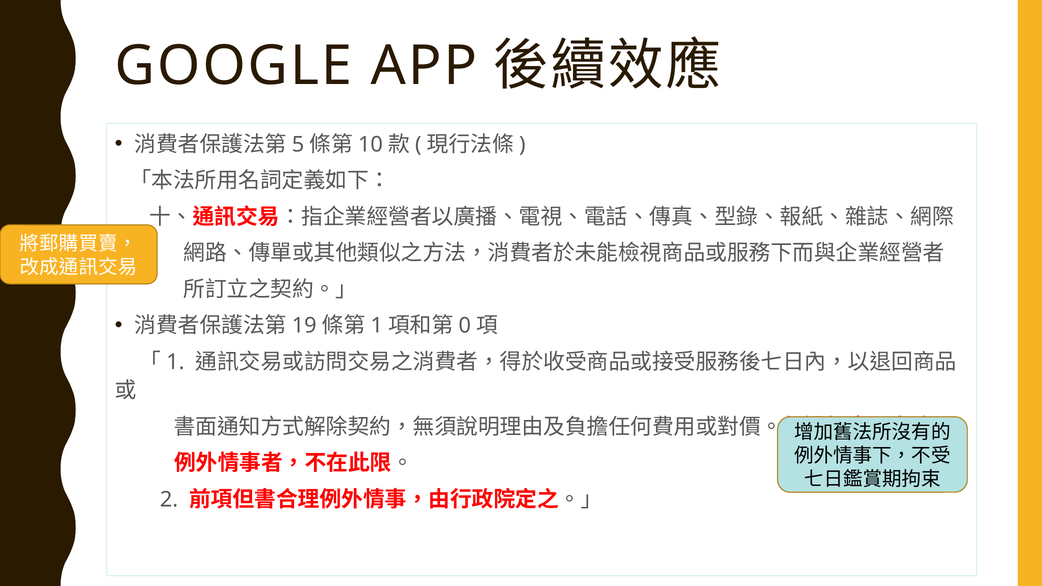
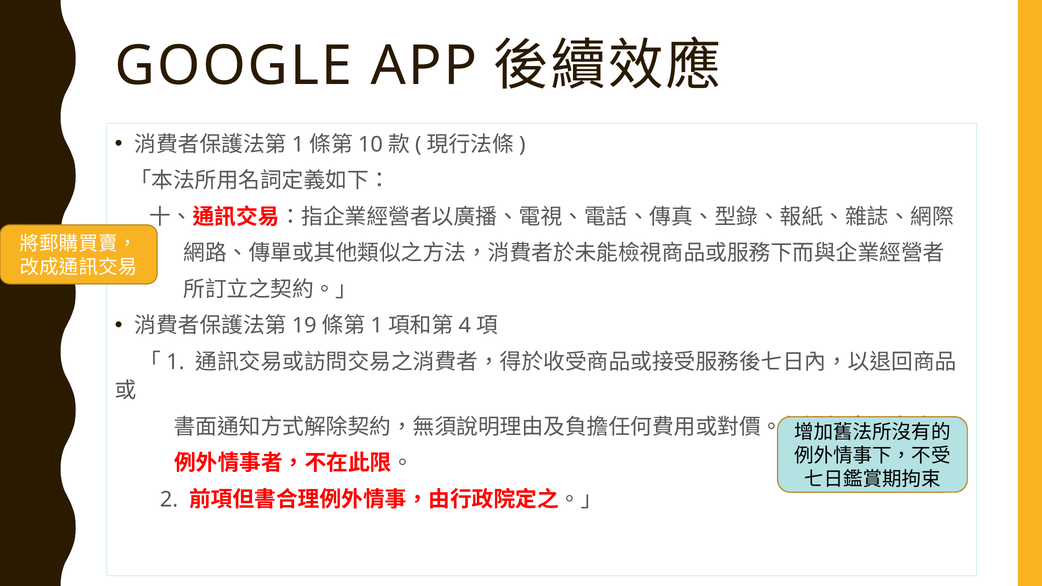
5: 5 -> 1 (298, 144)
0: 0 -> 4 (465, 326)
